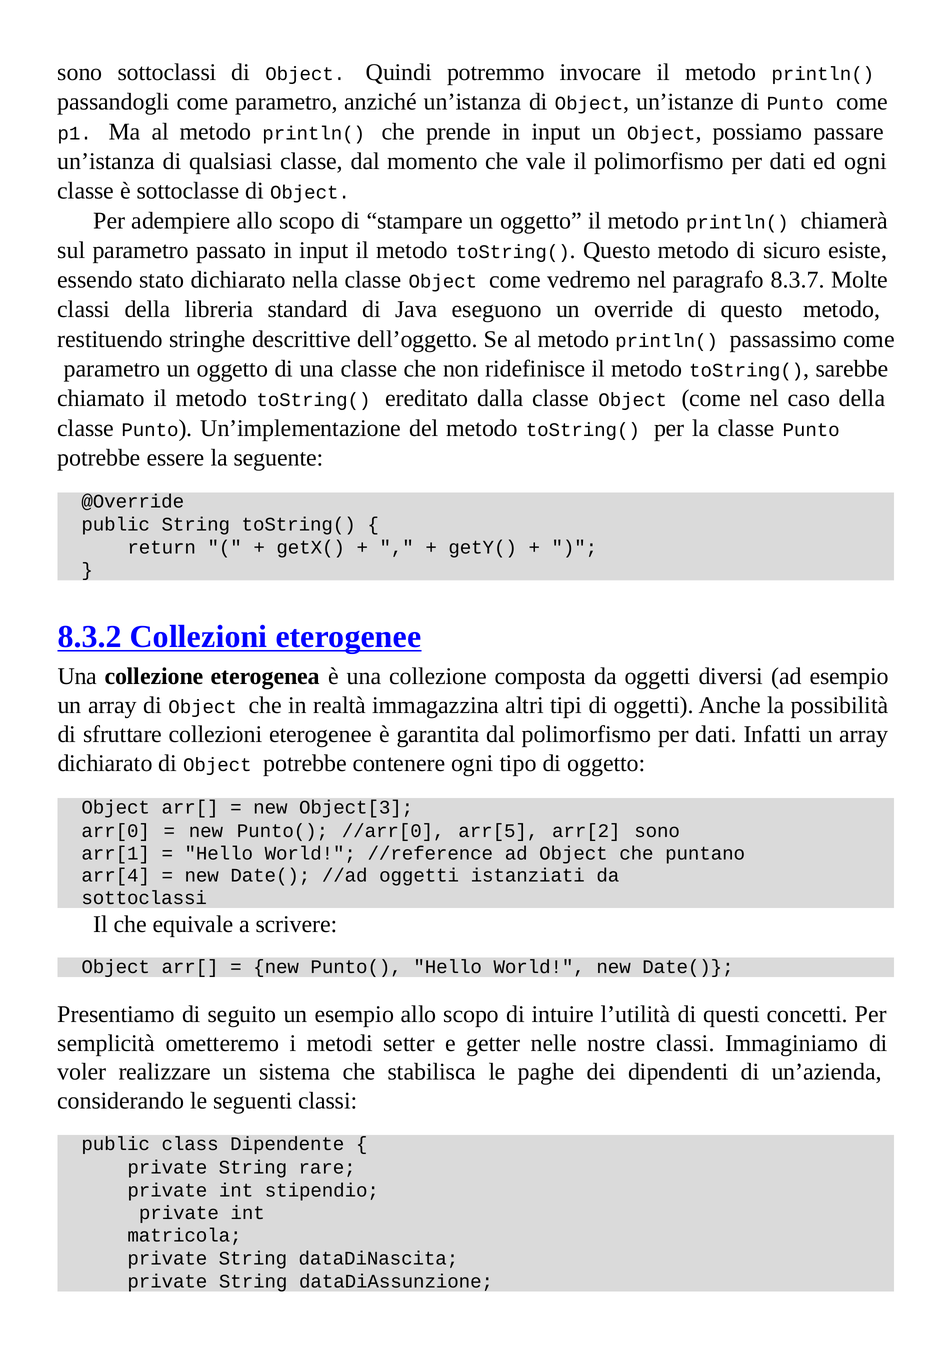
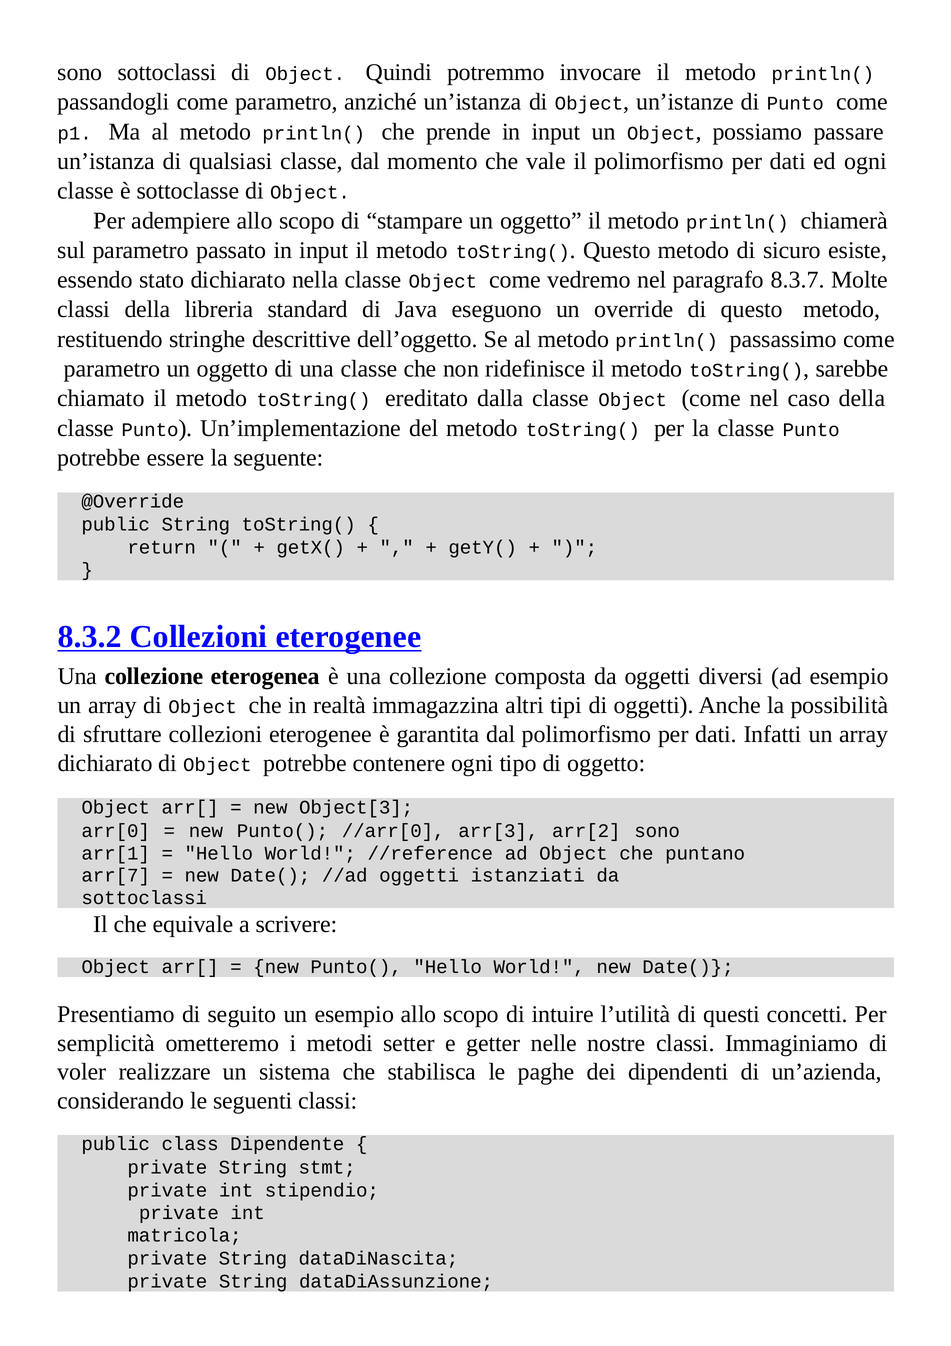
arr[5: arr[5 -> arr[3 (498, 831)
arr[4: arr[4 -> arr[7 (116, 875)
rare: rare -> stmt (327, 1167)
